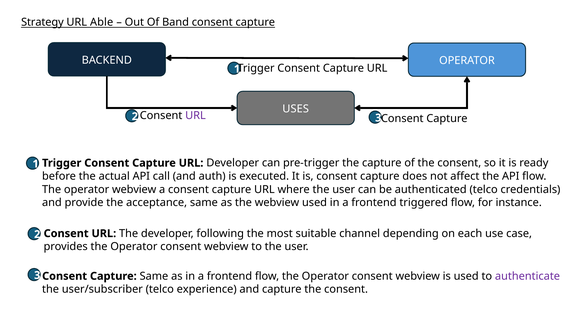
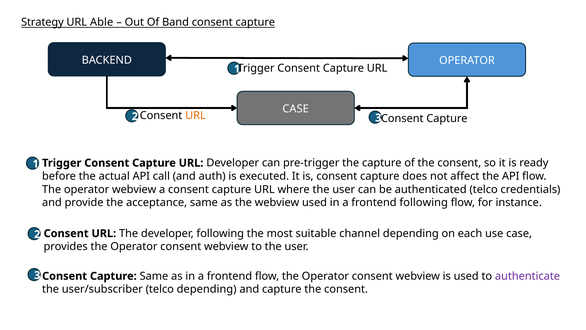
USES: USES -> CASE (296, 109)
URL colour: purple -> orange (195, 115)
frontend triggered: triggered -> following (424, 202)
telco experience: experience -> depending (207, 289)
